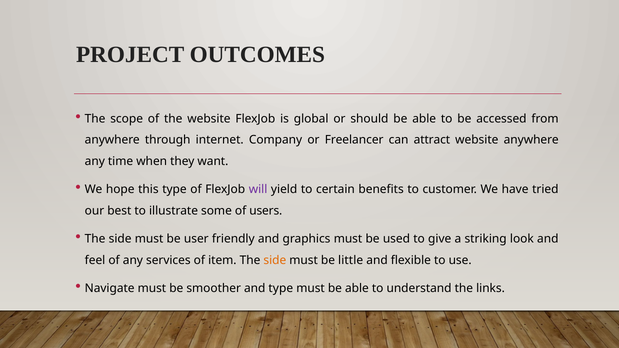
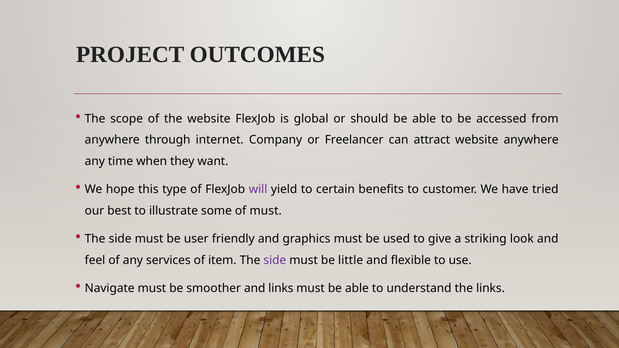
of users: users -> must (266, 211)
side colour: orange -> purple (275, 260)
and type: type -> links (281, 288)
